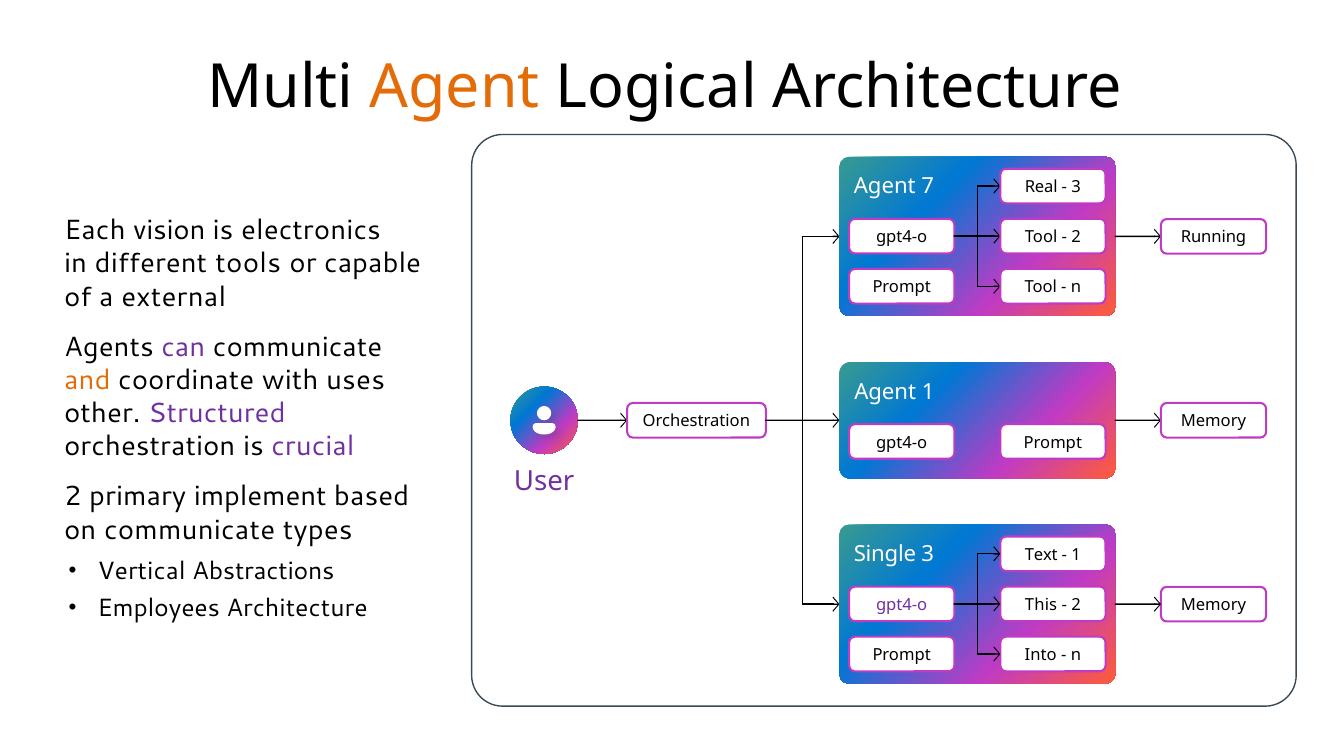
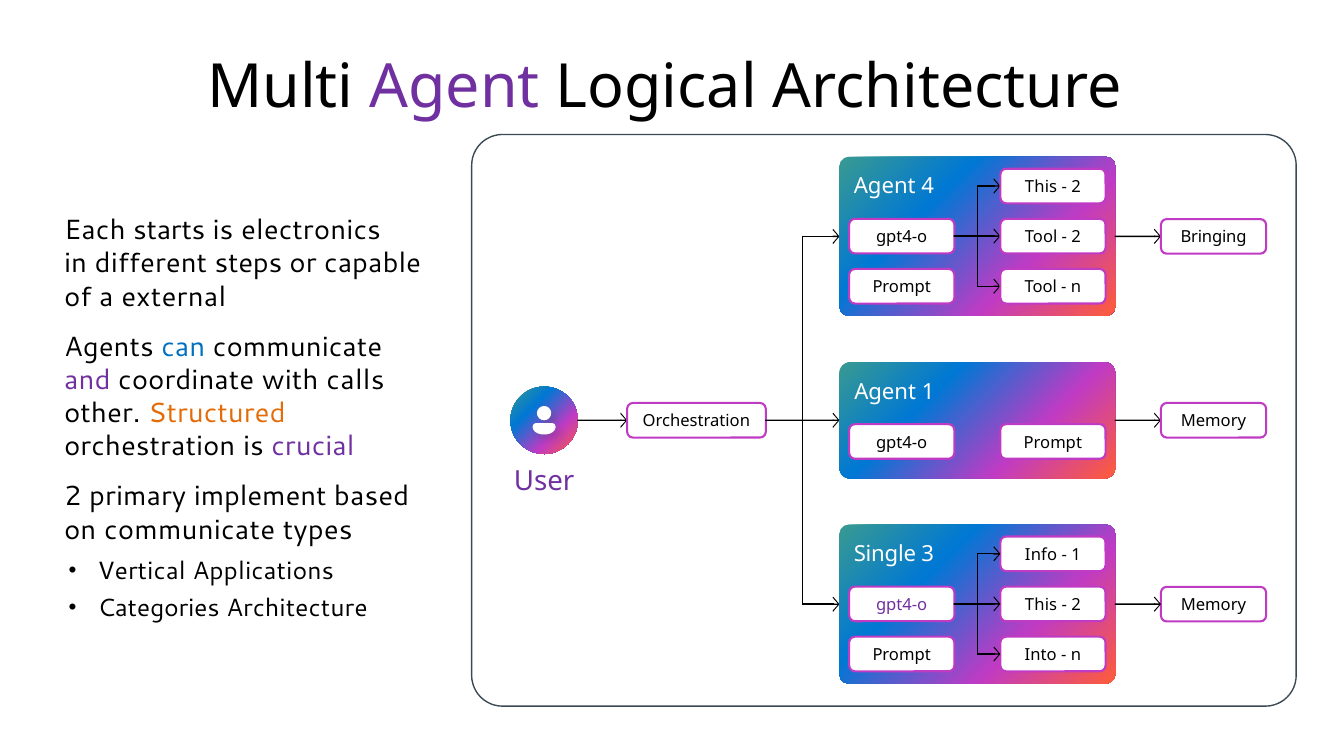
Agent colour: orange -> purple (455, 87)
7: 7 -> 4 (928, 186)
Real: Real -> This (1041, 187)
3: 3 -> 2 (1076, 187)
vision: vision -> starts (169, 231)
Running: Running -> Bringing (1214, 238)
tools: tools -> steps (248, 264)
can colour: purple -> blue (183, 347)
and colour: orange -> purple (87, 380)
uses: uses -> calls (356, 380)
Structured colour: purple -> orange (217, 414)
Text: Text -> Info (1041, 555)
Abstractions: Abstractions -> Applications (263, 571)
Employees: Employees -> Categories (159, 609)
